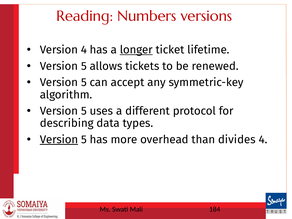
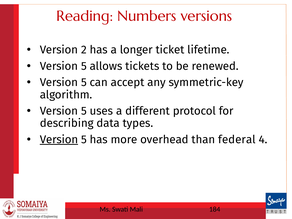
Version 4: 4 -> 2 (84, 50)
longer underline: present -> none (136, 50)
divides: divides -> federal (237, 140)
